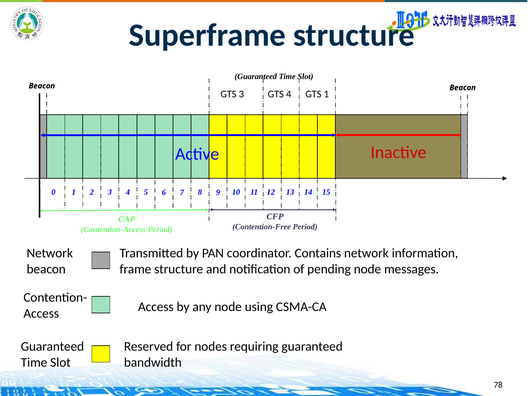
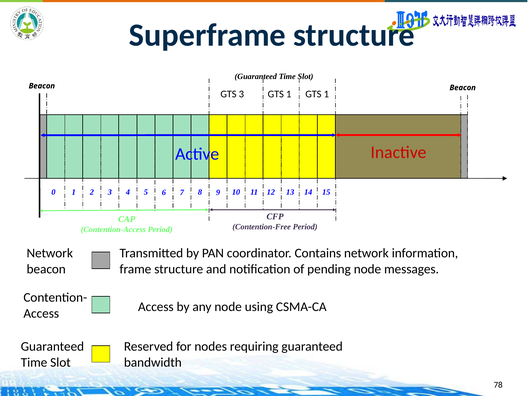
3 GTS 4: 4 -> 1 (289, 94)
